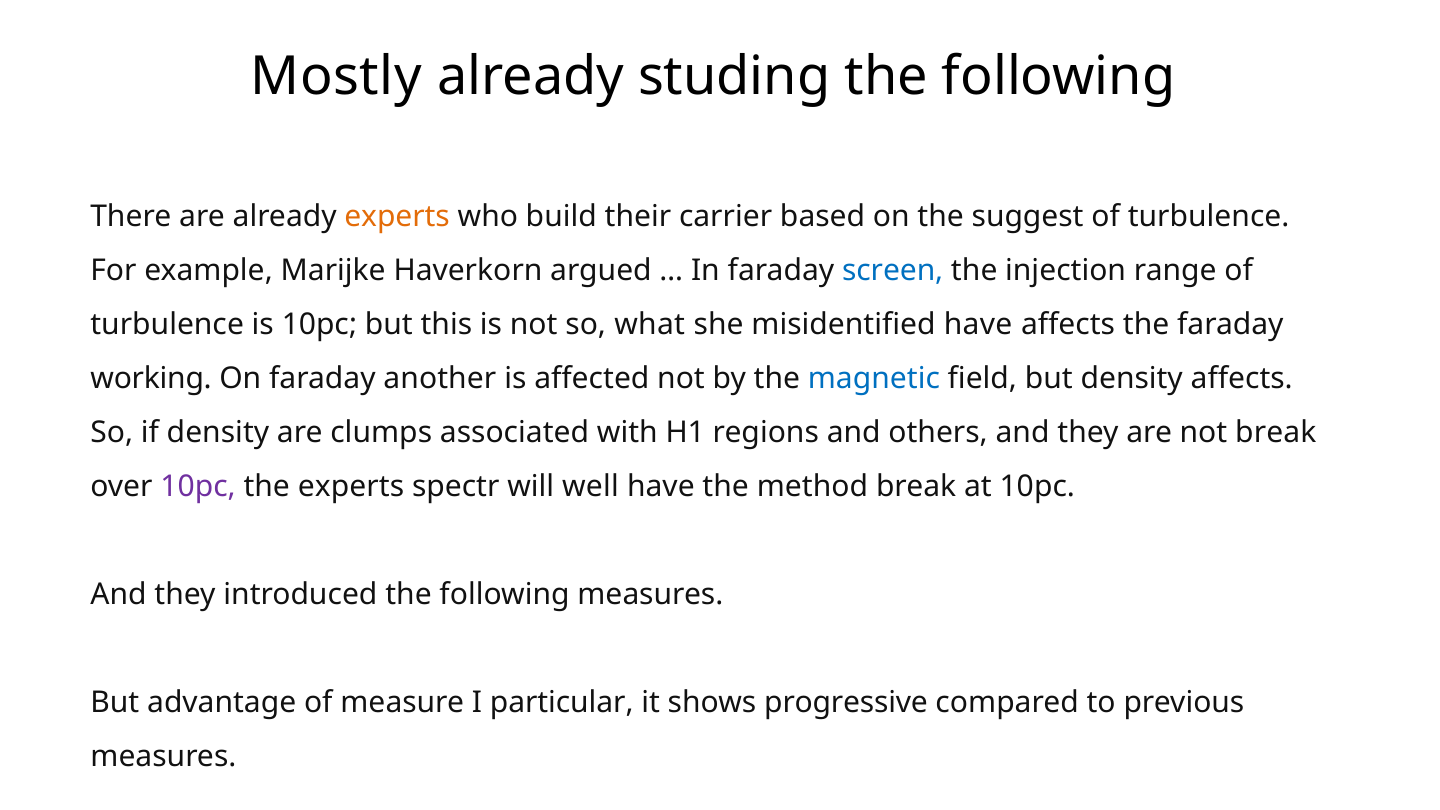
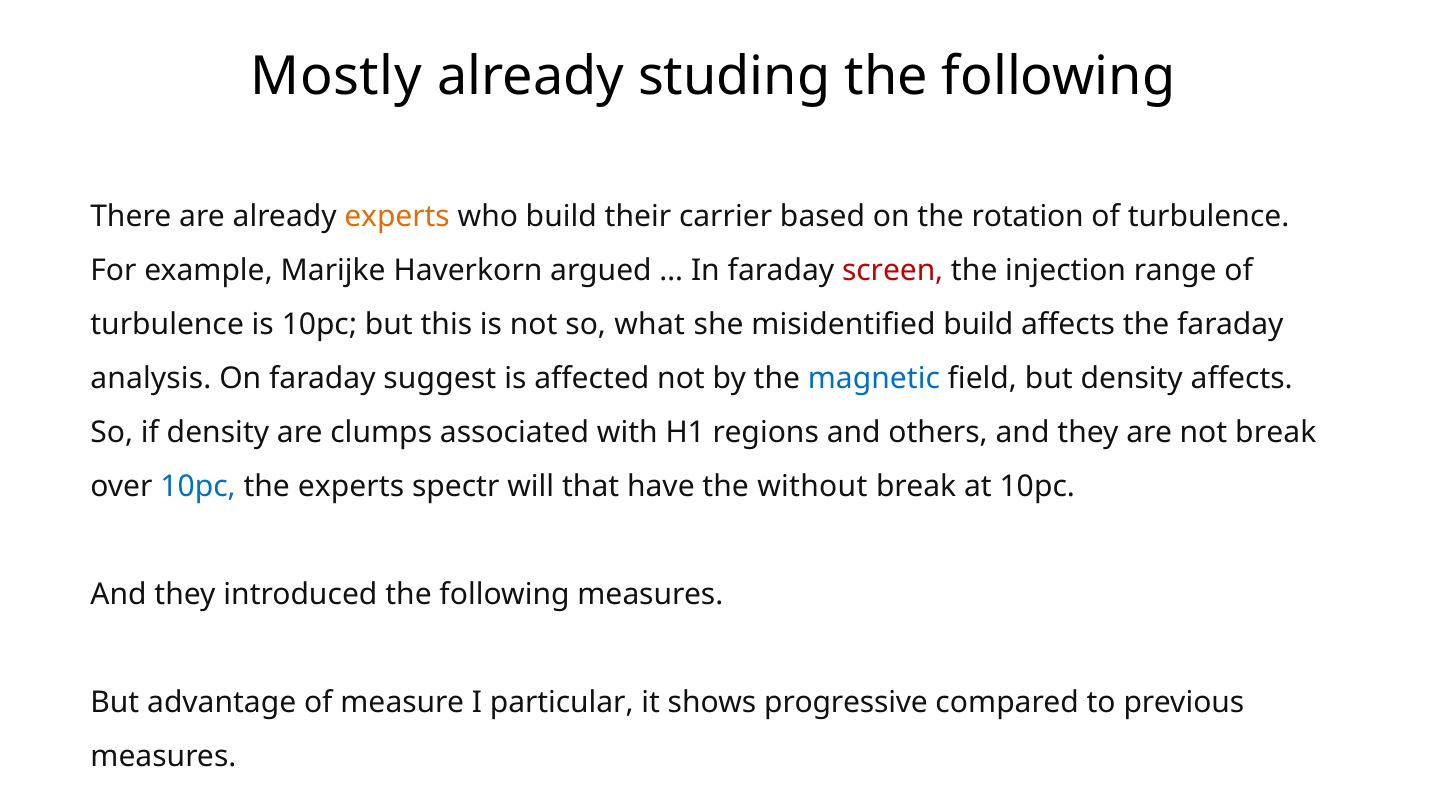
suggest: suggest -> rotation (1028, 216)
screen colour: blue -> red (893, 270)
misidentified have: have -> build (978, 324)
working: working -> analysis (151, 378)
another: another -> suggest (440, 378)
10pc colour: purple -> blue (198, 486)
well: well -> that (591, 486)
method: method -> without (812, 486)
